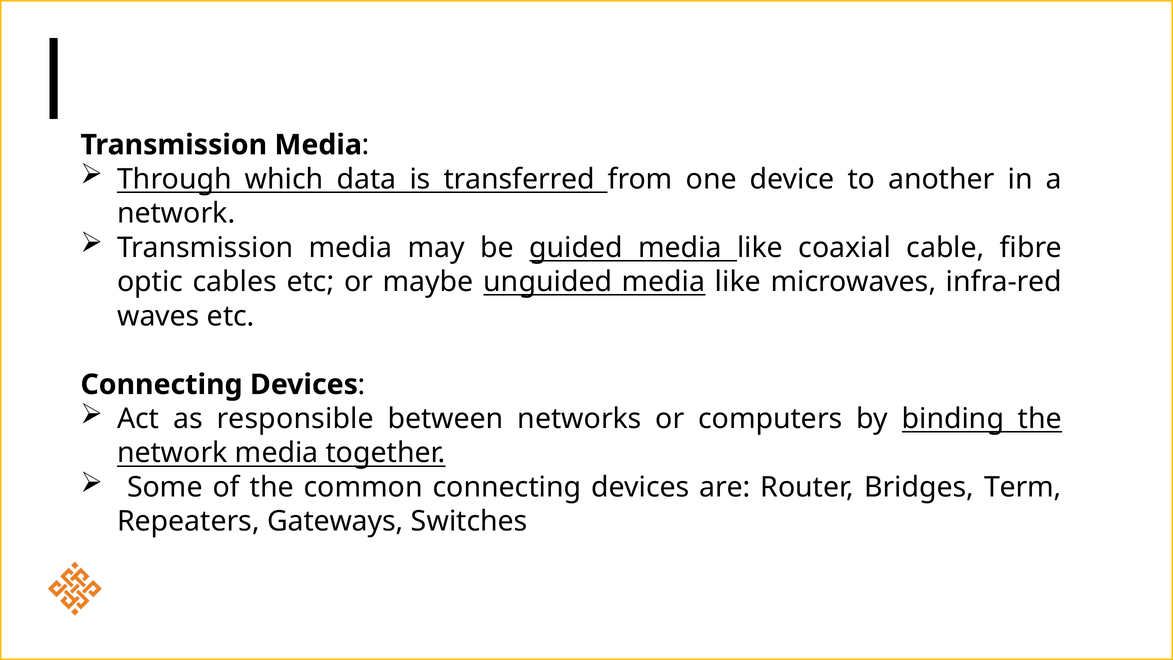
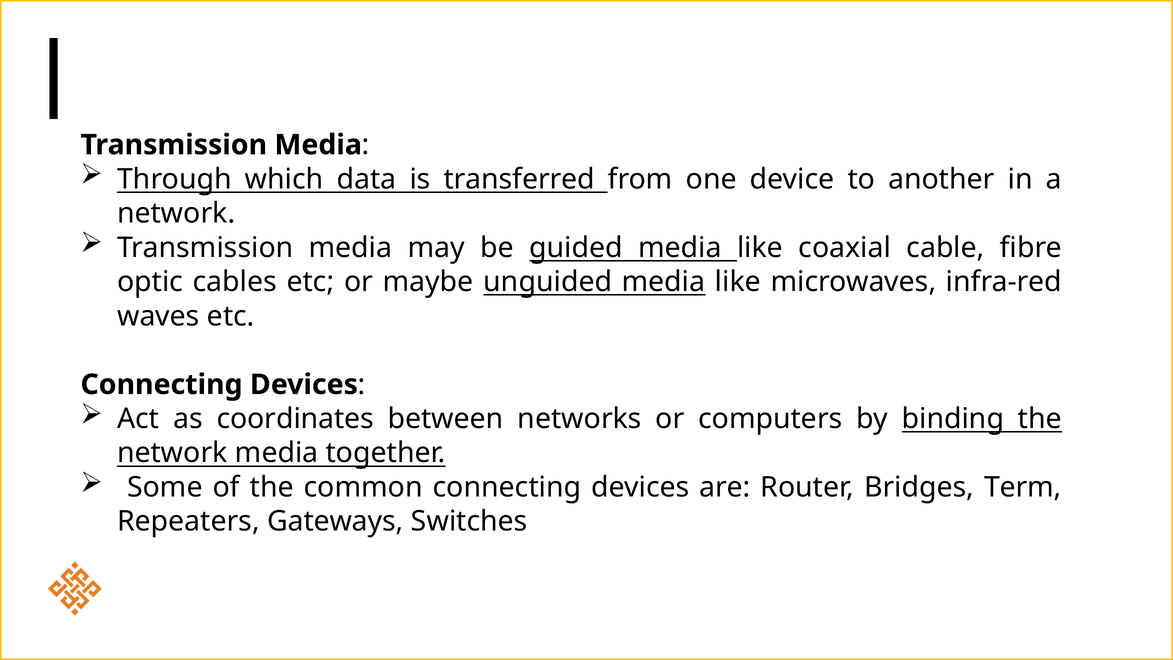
responsible: responsible -> coordinates (295, 419)
